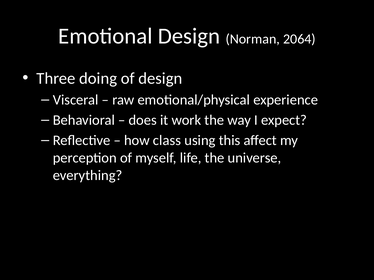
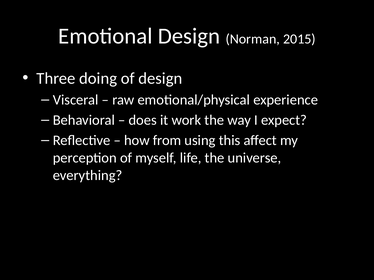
2064: 2064 -> 2015 (299, 39)
class: class -> from (167, 141)
